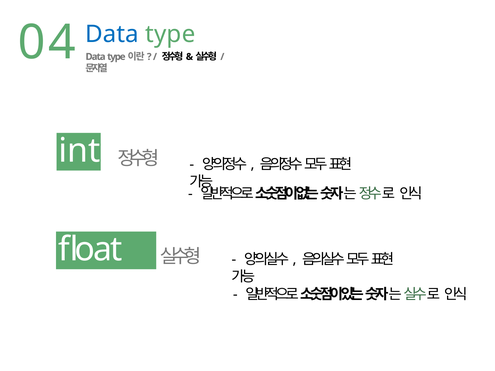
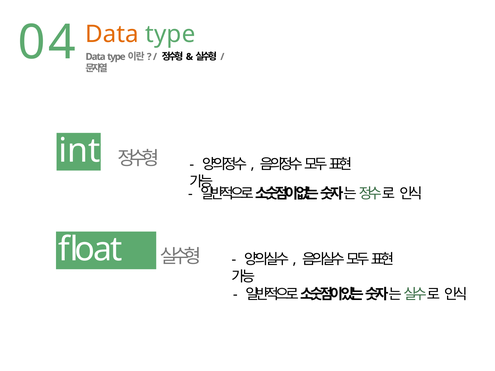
Data colour: blue -> orange (112, 34)
